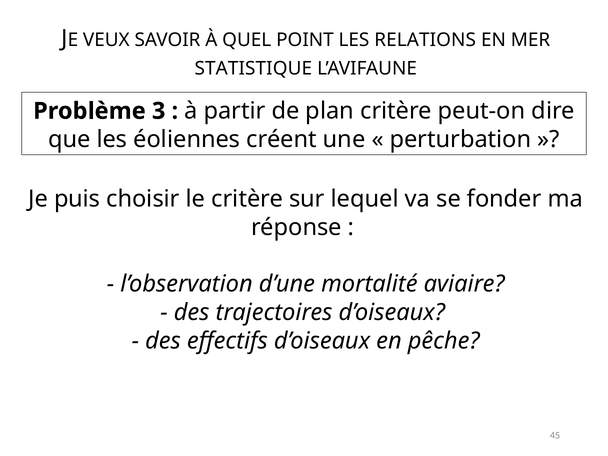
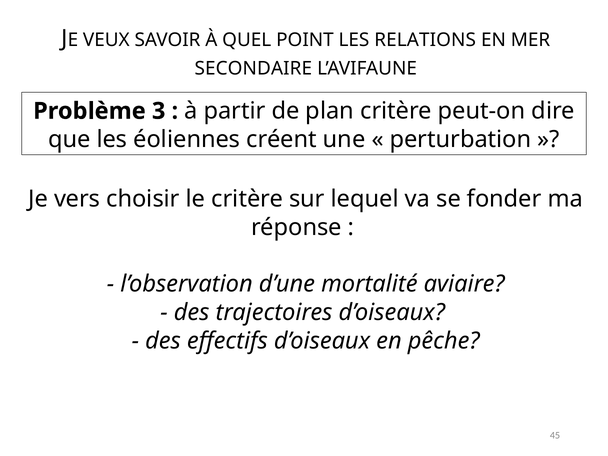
STATISTIQUE: STATISTIQUE -> SECONDAIRE (253, 68)
puis: puis -> vers (77, 199)
